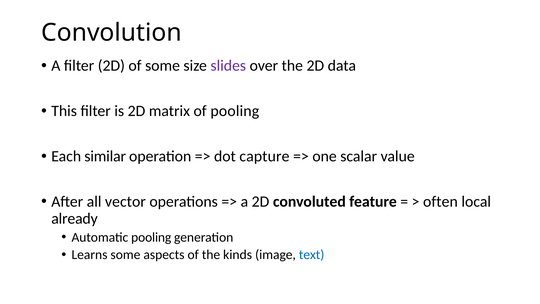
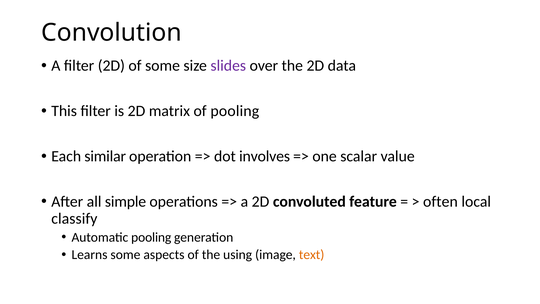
capture: capture -> involves (265, 156)
vector: vector -> simple (126, 202)
already: already -> classify (74, 219)
kinds: kinds -> using (238, 255)
text colour: blue -> orange (312, 255)
